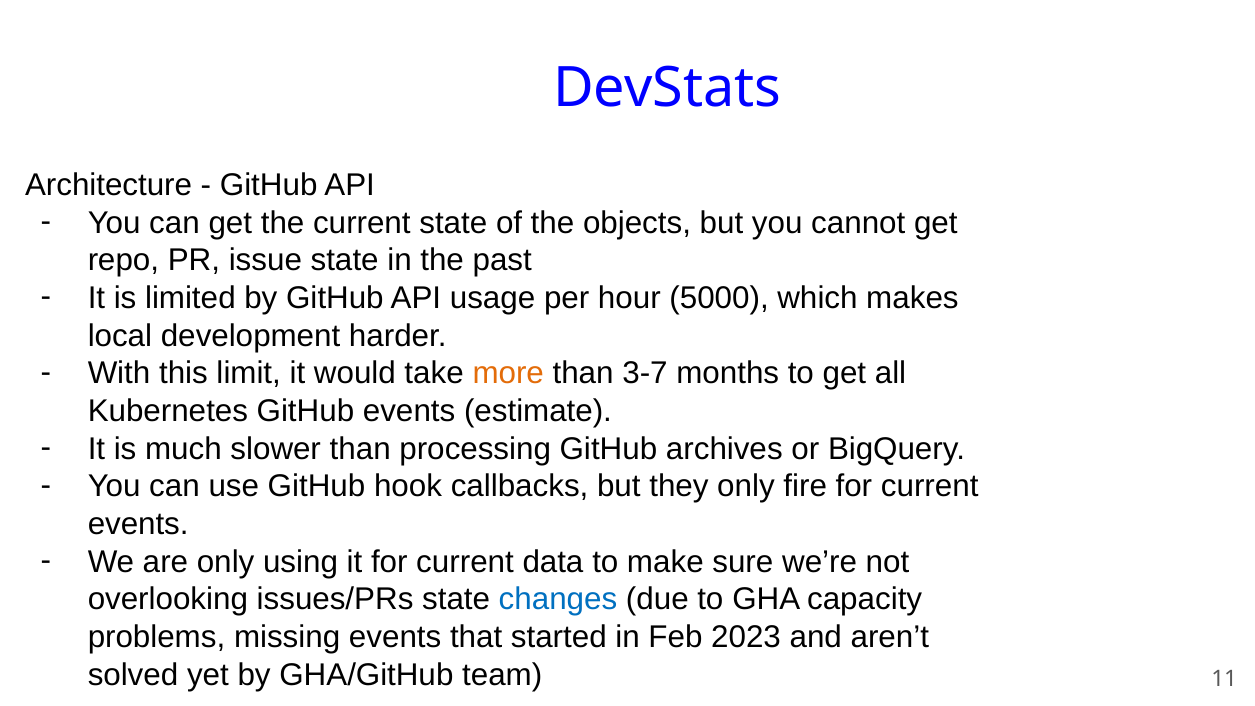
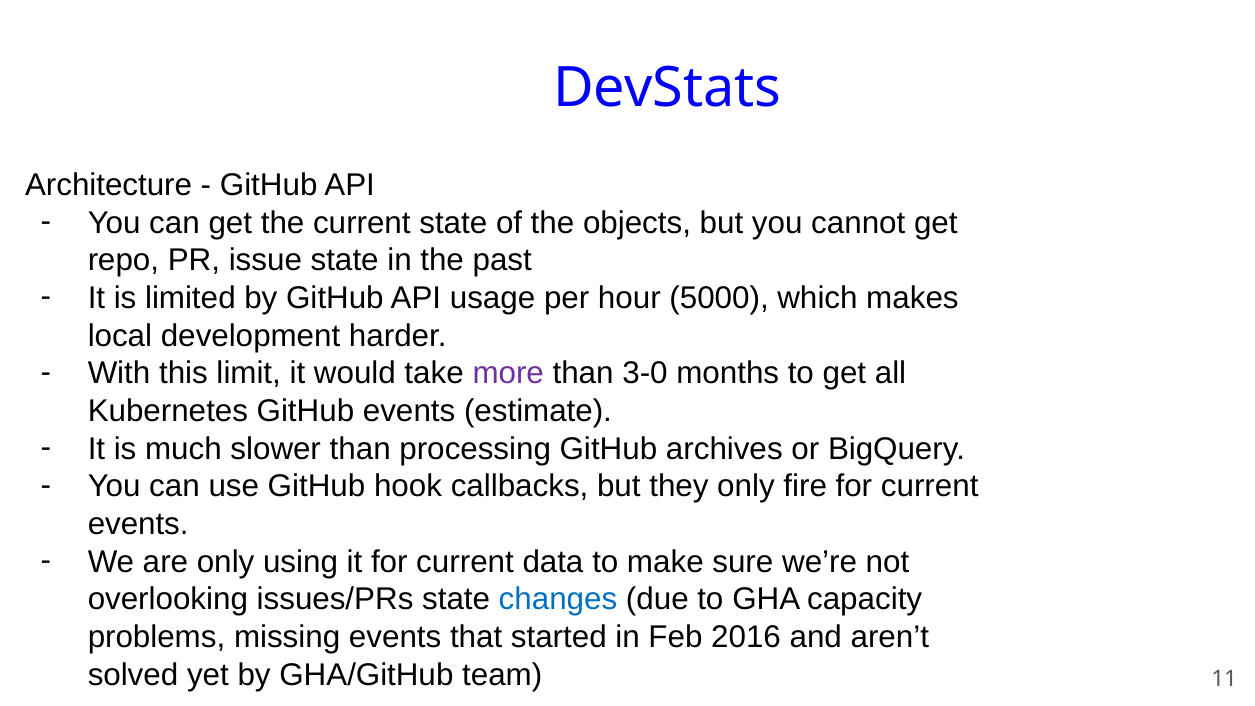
more colour: orange -> purple (508, 374)
3-7: 3-7 -> 3-0 (645, 374)
2023: 2023 -> 2016 (746, 637)
